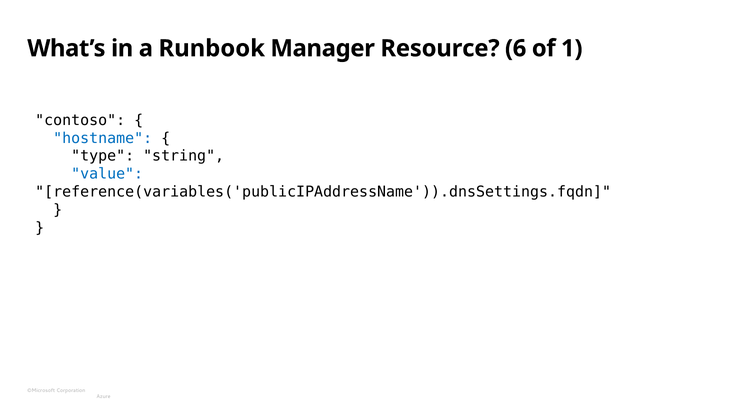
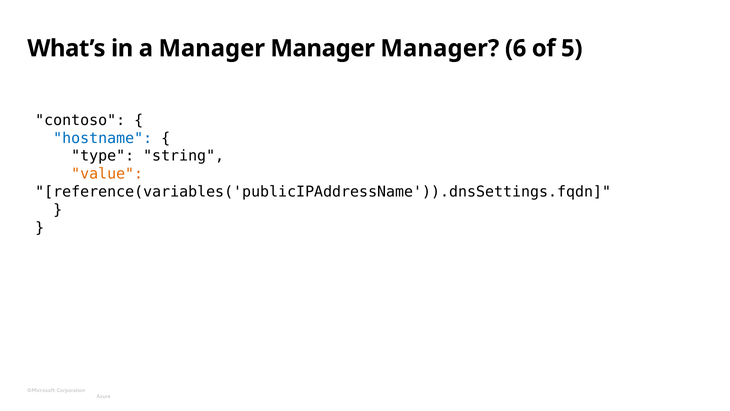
a Runbook: Runbook -> Manager (212, 48)
Resource: Resource -> Manager (440, 48)
1: 1 -> 5 (572, 48)
value colour: blue -> orange (107, 174)
